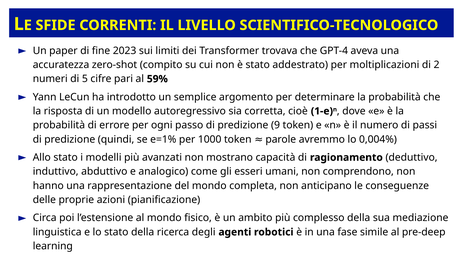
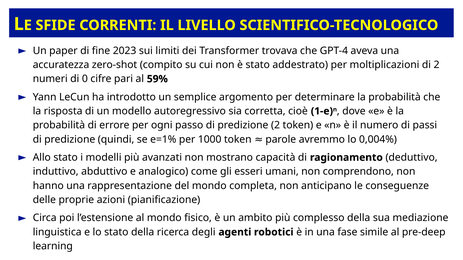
5: 5 -> 0 (85, 79)
predizione 9: 9 -> 2 (275, 125)
